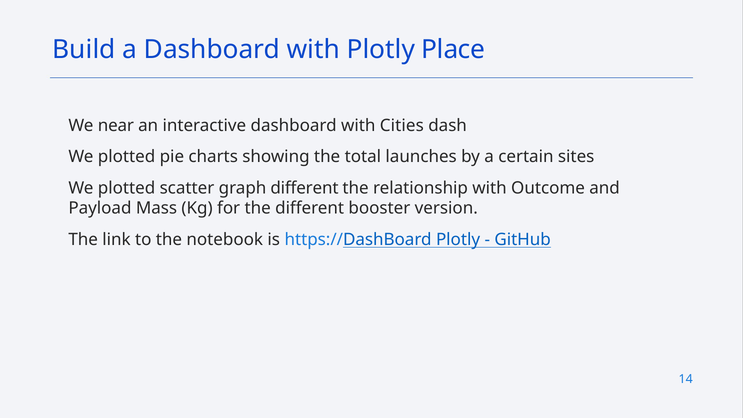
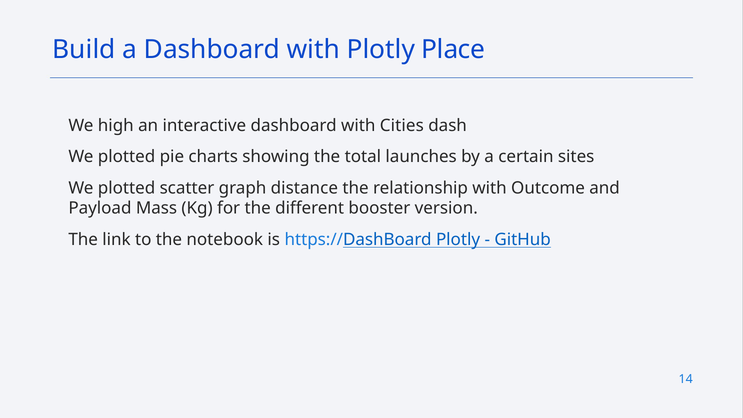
near: near -> high (116, 125)
graph different: different -> distance (304, 188)
